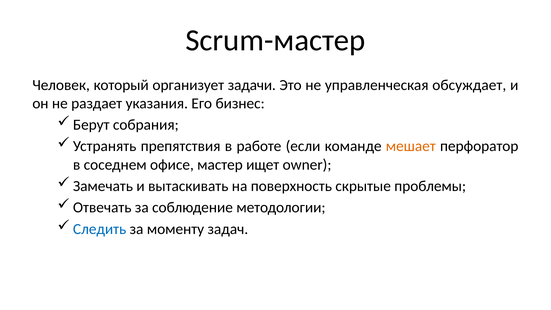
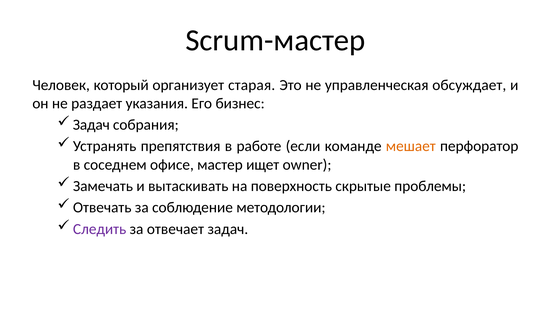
задачи: задачи -> старая (252, 85)
Берут: Берут -> Задач (91, 125)
Следить colour: blue -> purple (100, 229)
моменту: моменту -> отвечает (175, 229)
